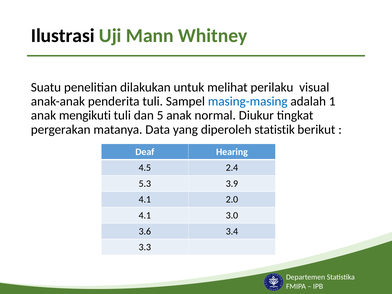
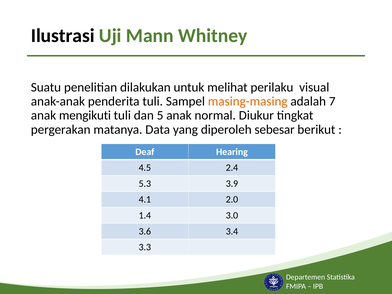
masing-masing colour: blue -> orange (248, 101)
1: 1 -> 7 (332, 101)
statistik: statistik -> sebesar (275, 130)
4.1: 4.1 -> 1.4 (145, 215)
